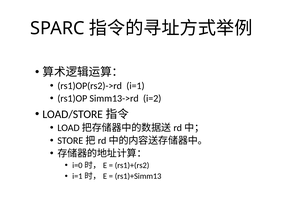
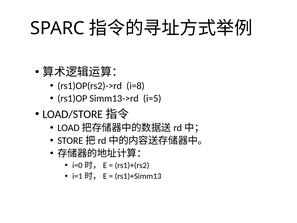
i=1: i=1 -> i=8 (135, 86)
i=2: i=2 -> i=5 (152, 98)
